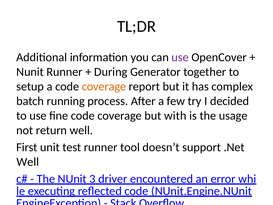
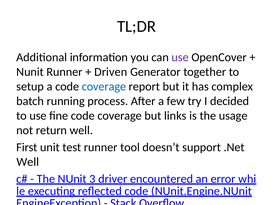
During: During -> Driven (111, 72)
coverage colour: orange -> blue (104, 86)
with: with -> links (175, 116)
